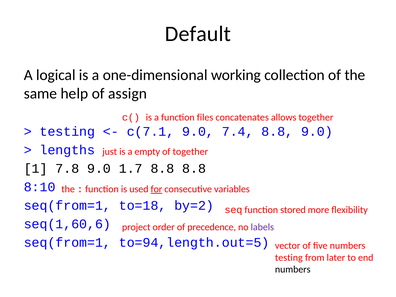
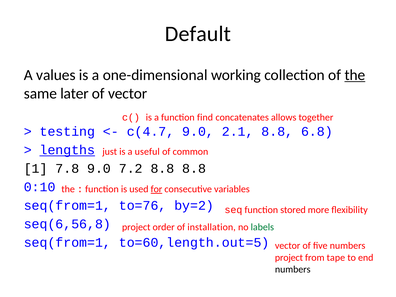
logical: logical -> values (56, 75)
the underline: none -> present (355, 75)
help: help -> later (75, 93)
of assign: assign -> vector (128, 93)
files: files -> find (205, 117)
c(7.1: c(7.1 -> c(4.7 (151, 132)
7.4: 7.4 -> 2.1 (238, 132)
8.8 9.0: 9.0 -> 6.8 (317, 132)
lengths underline: none -> present (67, 150)
empty: empty -> useful (147, 152)
of together: together -> common (190, 152)
1.7: 1.7 -> 7.2 (131, 169)
8:10: 8:10 -> 0:10 (40, 187)
to=18: to=18 -> to=76 (143, 206)
seq(1,60,6: seq(1,60,6 -> seq(6,56,8 (67, 224)
precedence: precedence -> installation (212, 227)
labels colour: purple -> green (262, 227)
to=94,length.out=5: to=94,length.out=5 -> to=60,length.out=5 (194, 242)
testing: testing -> project (289, 258)
later: later -> tape (336, 258)
